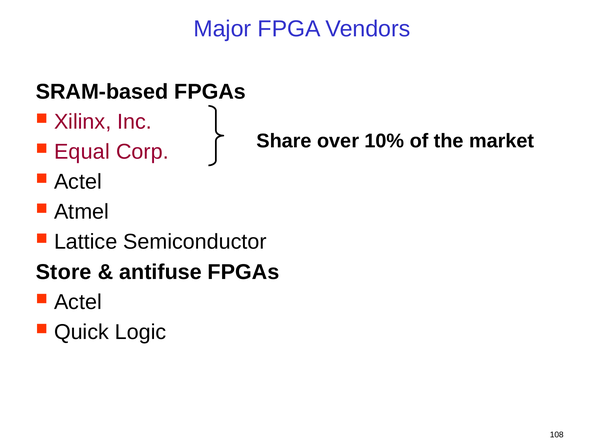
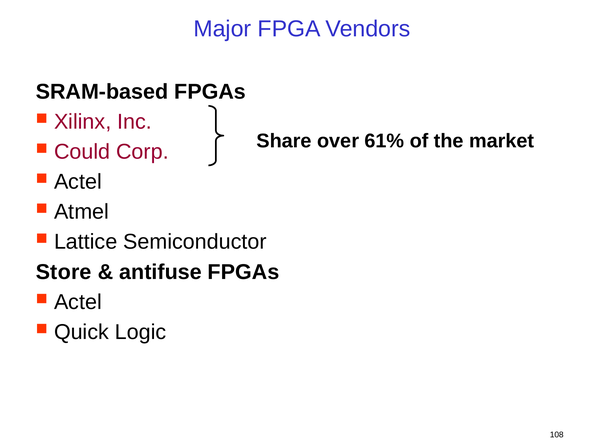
10%: 10% -> 61% (384, 141)
Equal: Equal -> Could (82, 152)
